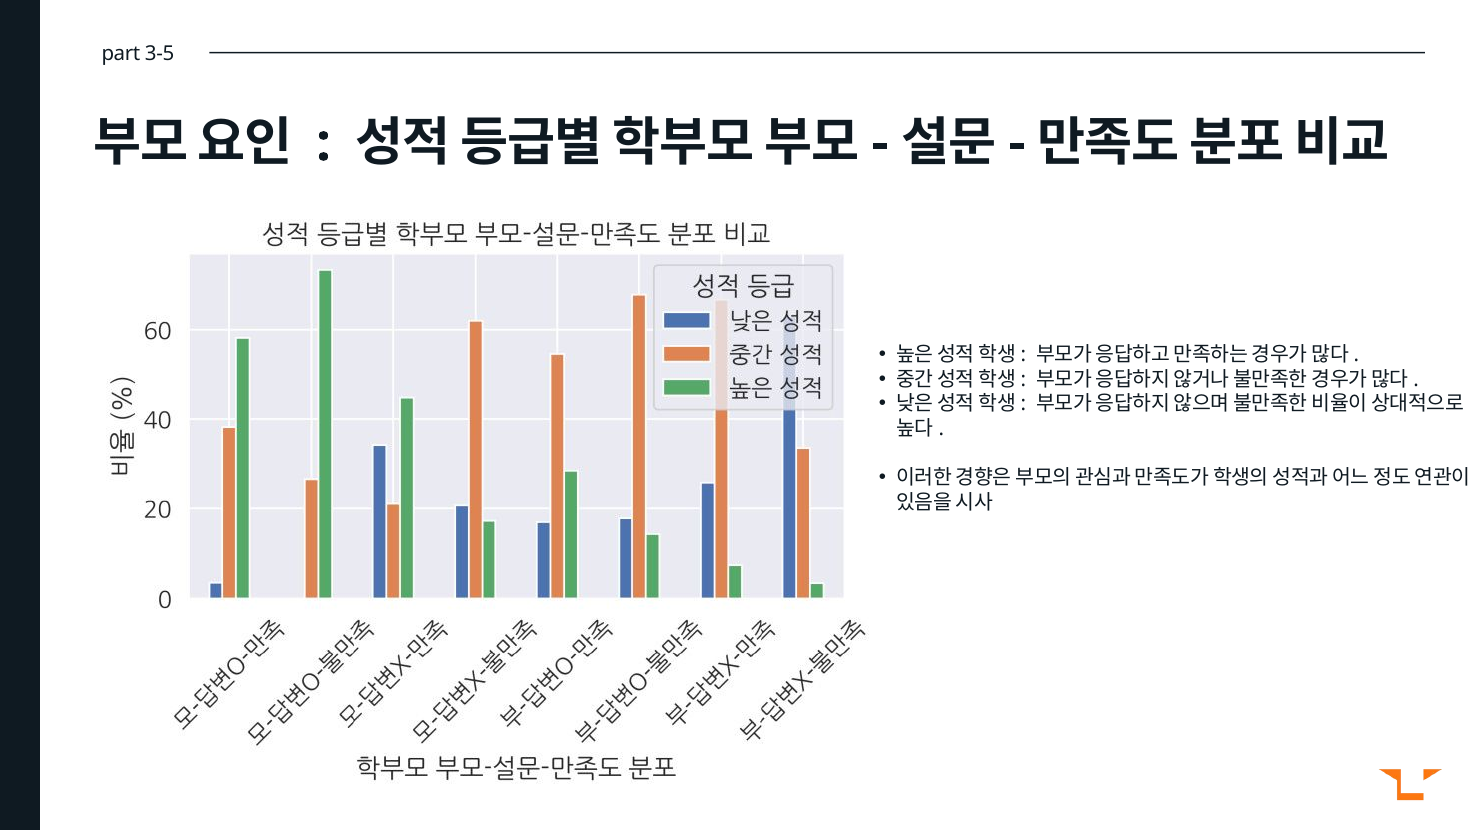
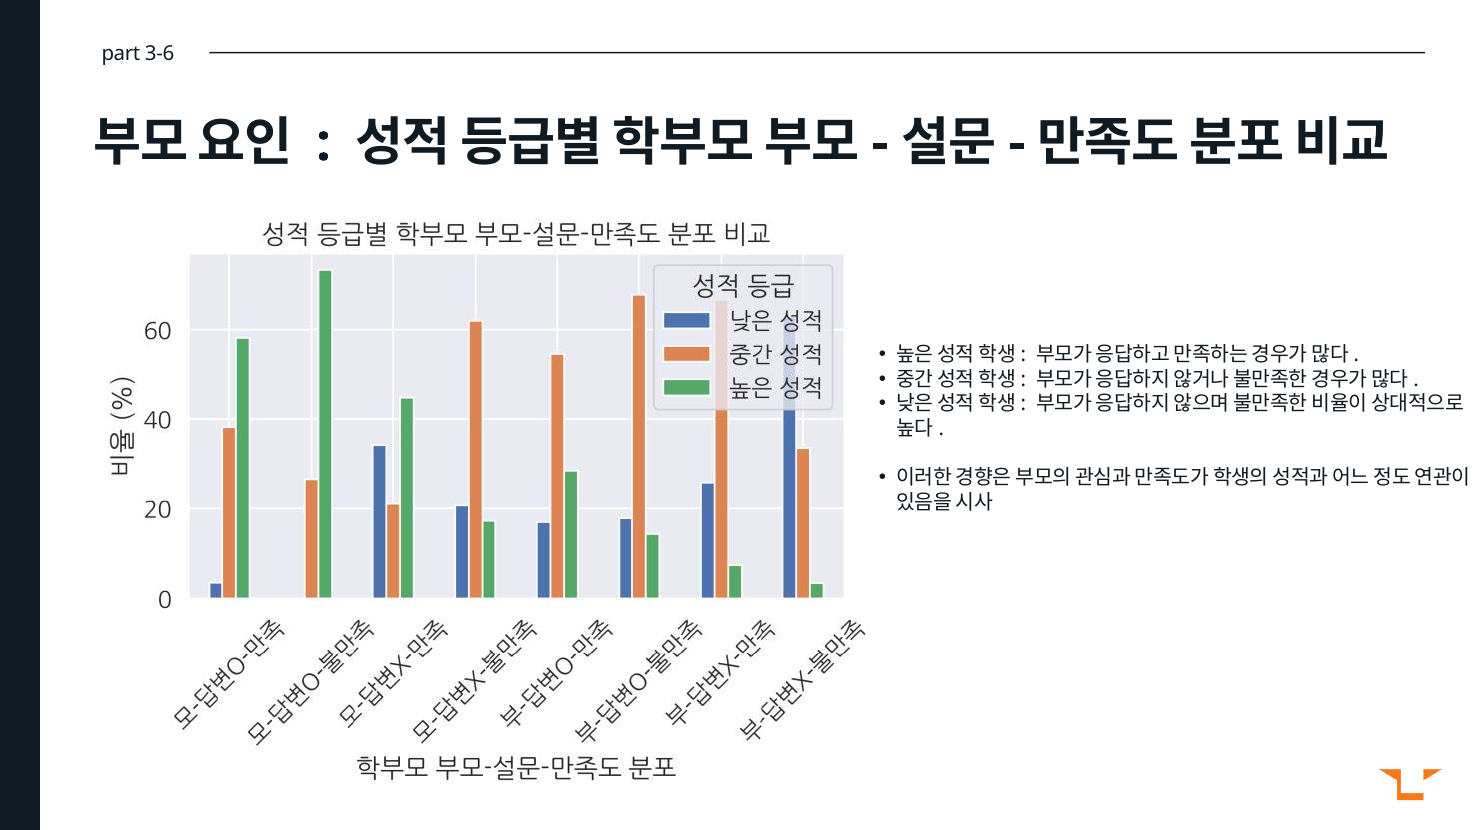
3-5: 3-5 -> 3-6 (160, 54)
